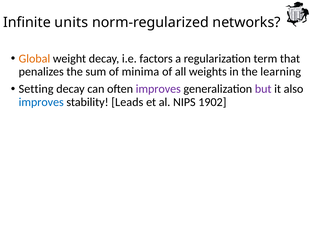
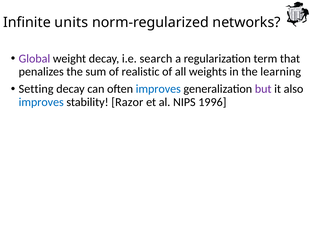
Global colour: orange -> purple (34, 58)
factors: factors -> search (156, 58)
minima: minima -> realistic (141, 71)
improves colour: purple -> blue (158, 89)
Leads: Leads -> Razor (127, 102)
1902: 1902 -> 1996 (212, 102)
